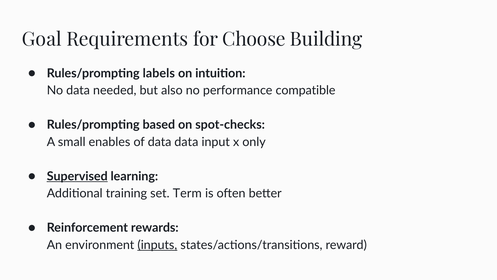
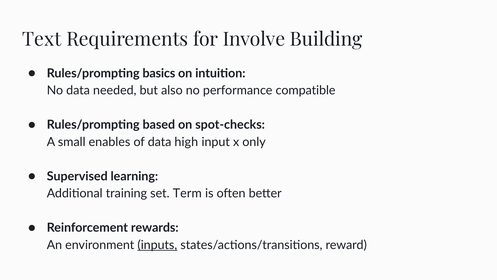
Goal: Goal -> Text (42, 39)
Choose: Choose -> Involve (254, 39)
labels: labels -> basics (159, 73)
data data: data -> high (186, 142)
Supervised underline: present -> none (77, 176)
